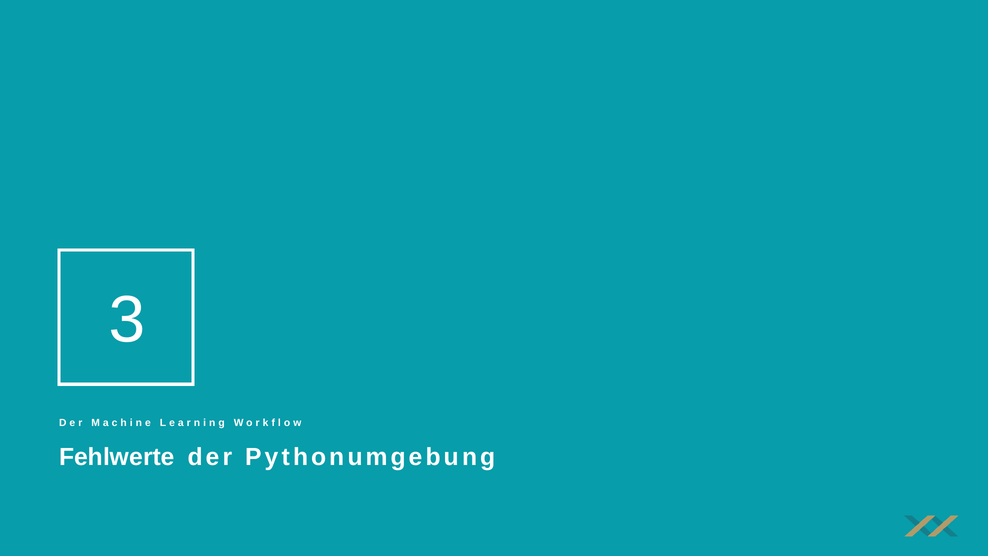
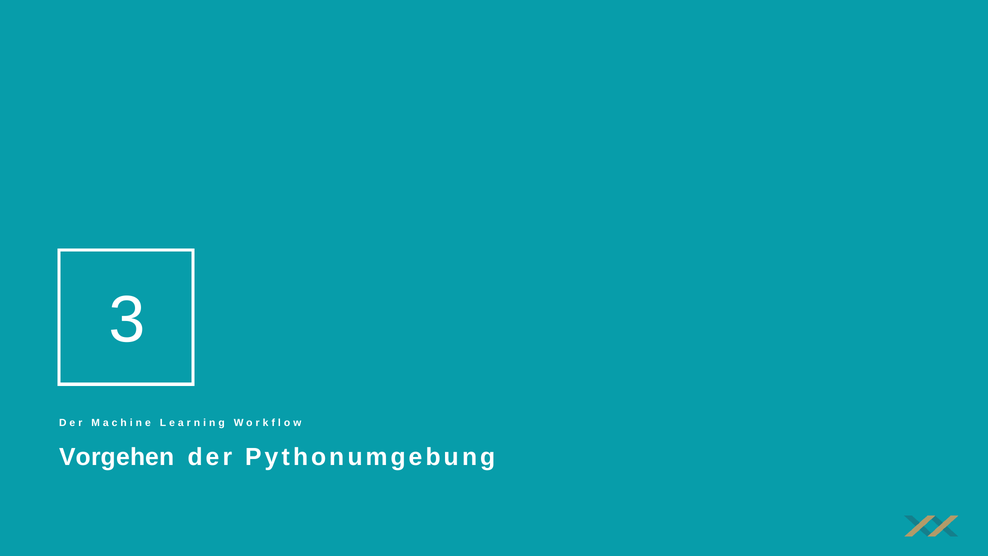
Fehlwerte: Fehlwerte -> Vorgehen (117, 457)
